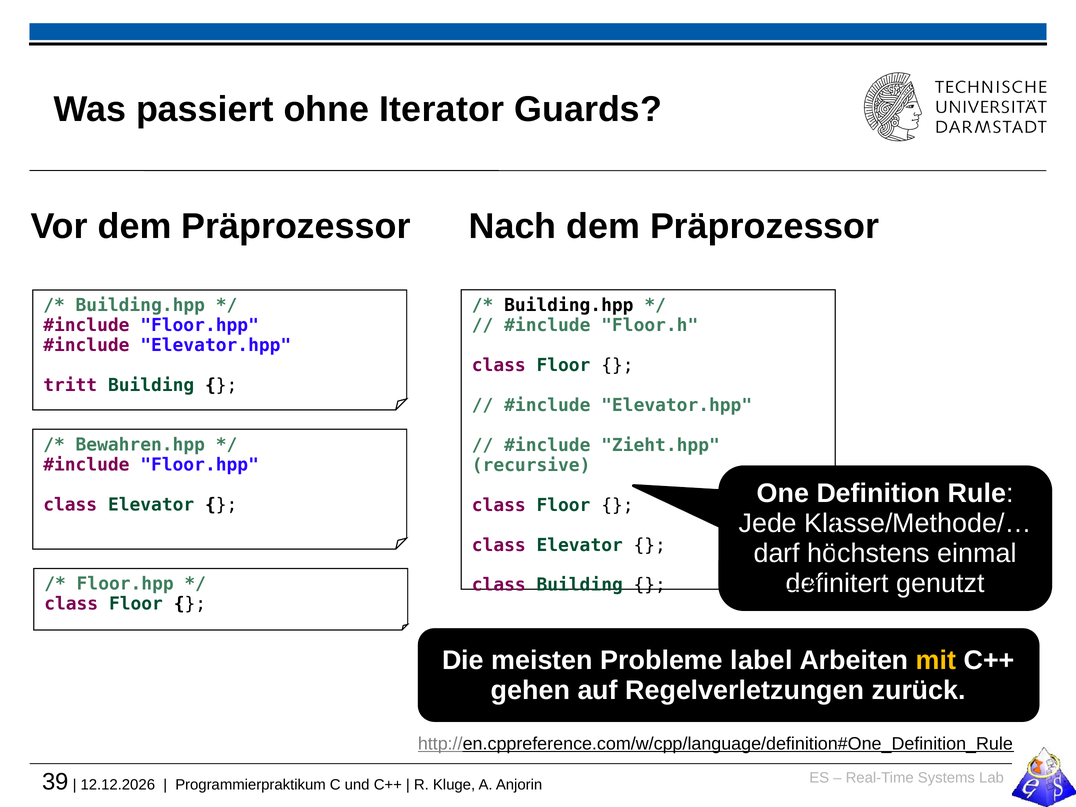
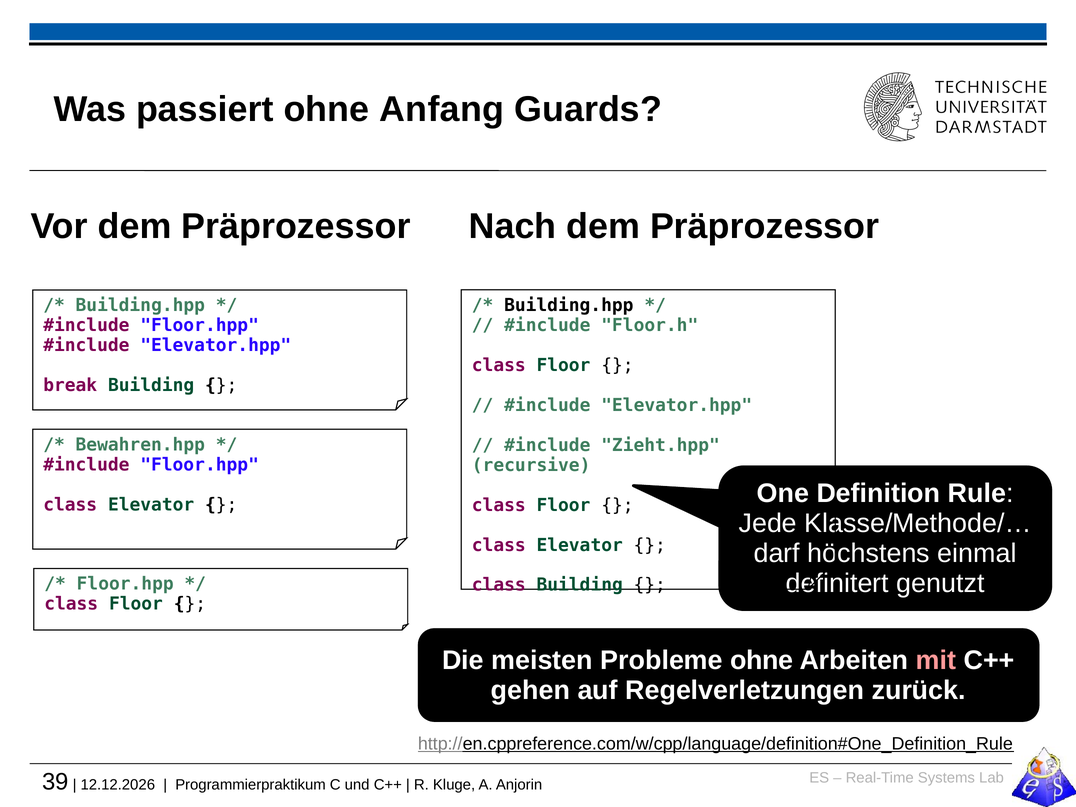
Iterator: Iterator -> Anfang (442, 109)
tritt: tritt -> break (70, 385)
Probleme label: label -> ohne (762, 660)
mit colour: yellow -> pink (936, 660)
